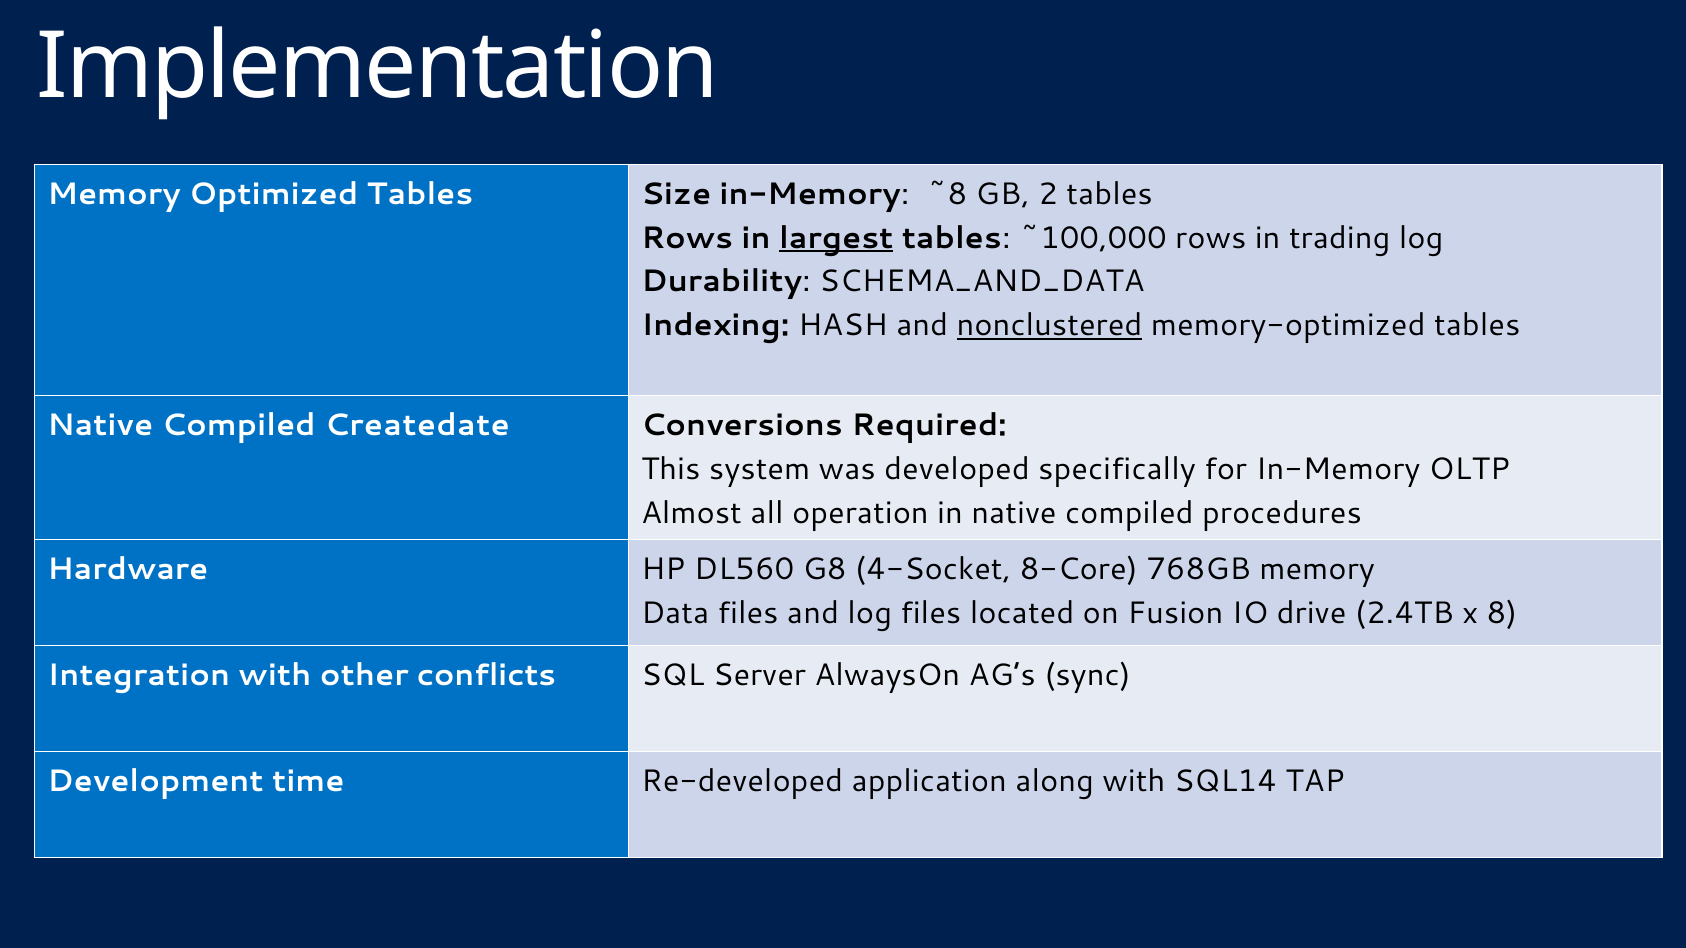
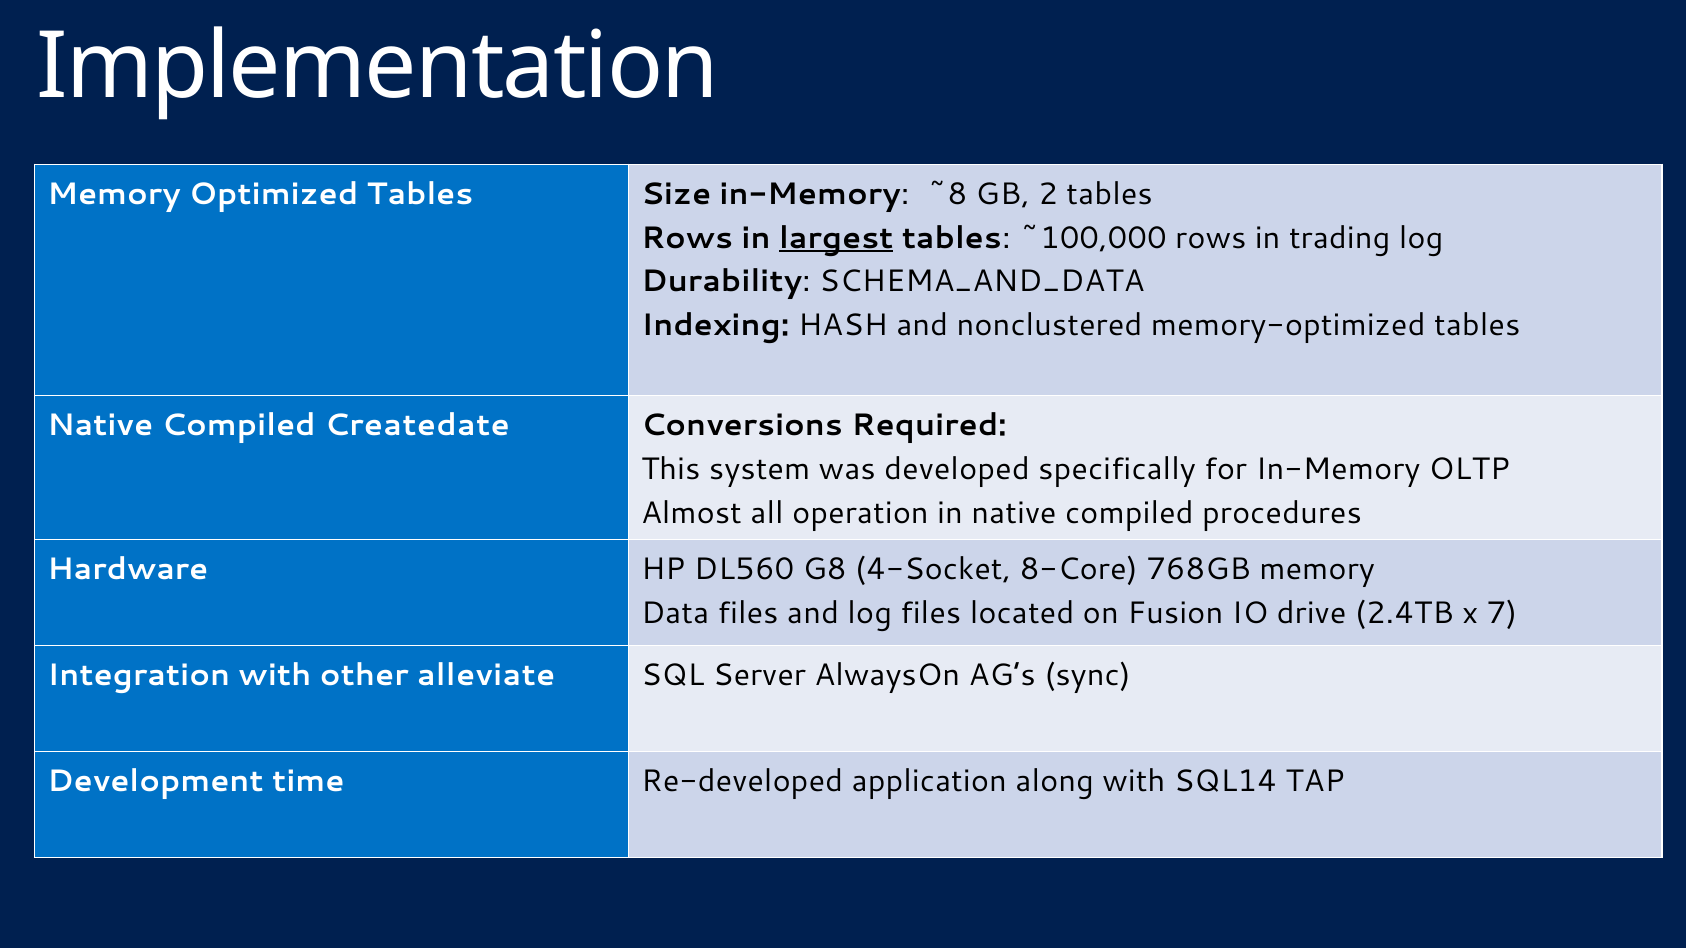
nonclustered underline: present -> none (1050, 326)
8: 8 -> 7 (1502, 613)
conflicts: conflicts -> alleviate (486, 675)
